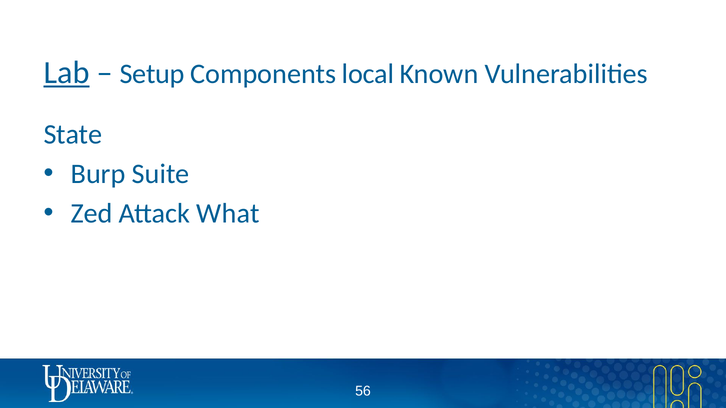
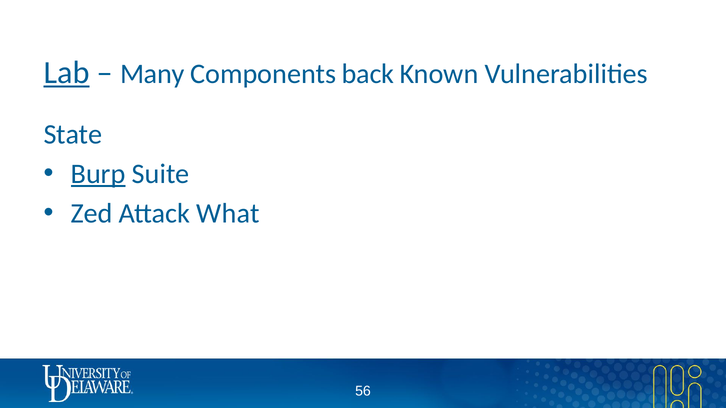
Setup: Setup -> Many (152, 74)
local: local -> back (368, 74)
Burp underline: none -> present (98, 174)
